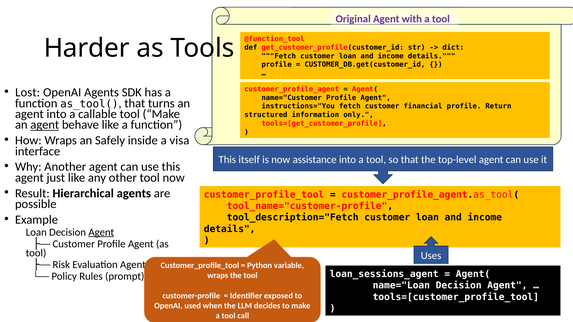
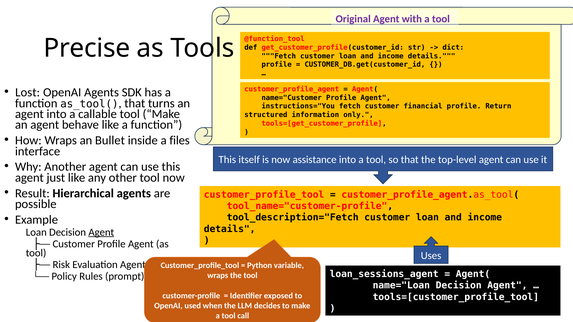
Harder: Harder -> Precise (87, 48)
agent underline: present -> none (45, 125)
Safely: Safely -> Bullet (110, 141)
visa: visa -> files (180, 141)
